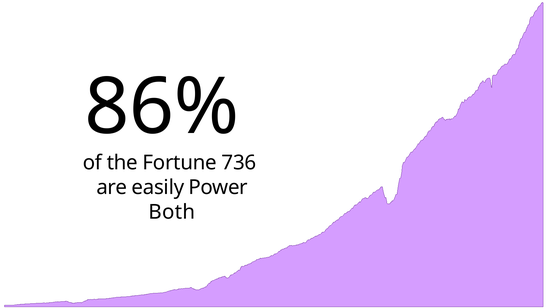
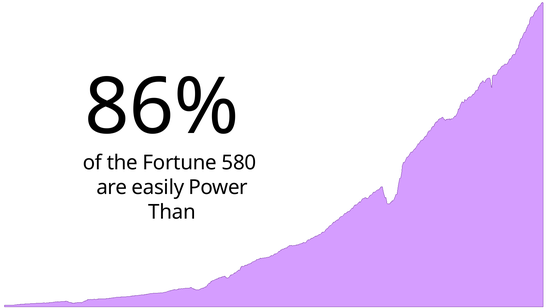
736: 736 -> 580 (239, 162)
Both: Both -> Than (172, 212)
